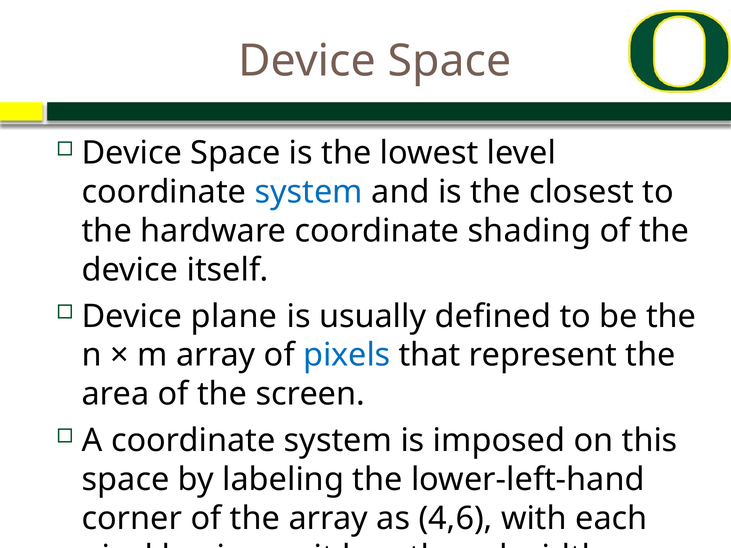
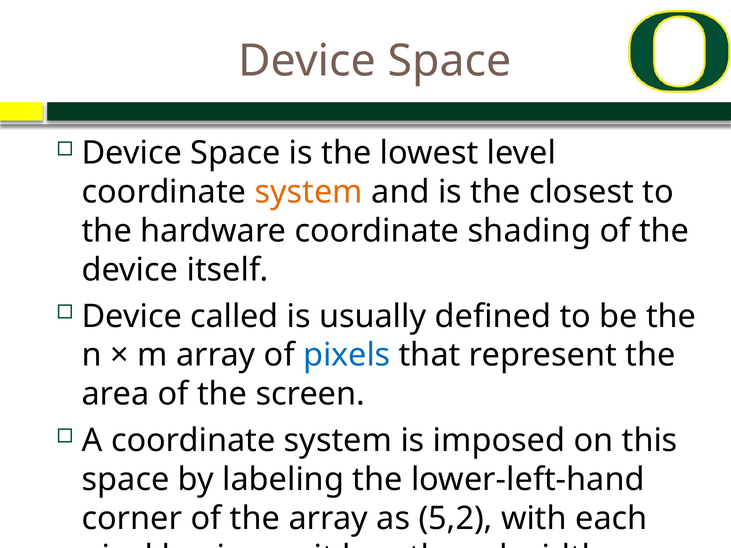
system colour: blue -> orange (309, 192)
plane: plane -> called (234, 316)
4,6: 4,6 -> 5,2 (456, 519)
